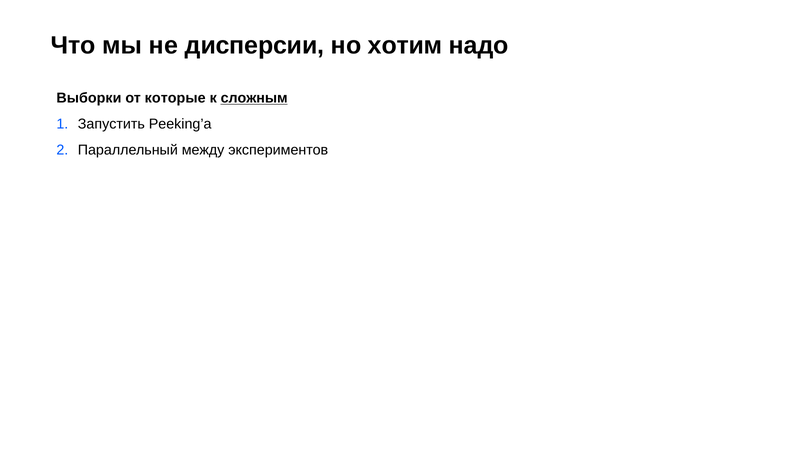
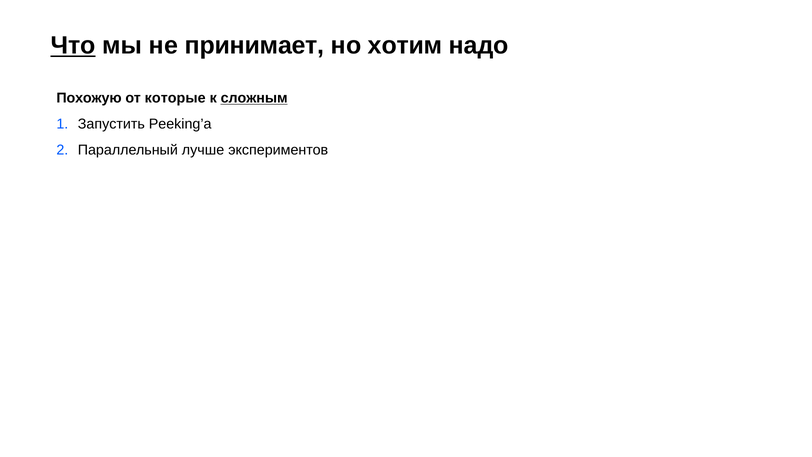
Что underline: none -> present (73, 45)
дисперсии: дисперсии -> принимает (255, 45)
Выборки: Выборки -> Похожую (89, 98)
между: между -> лучше (203, 150)
